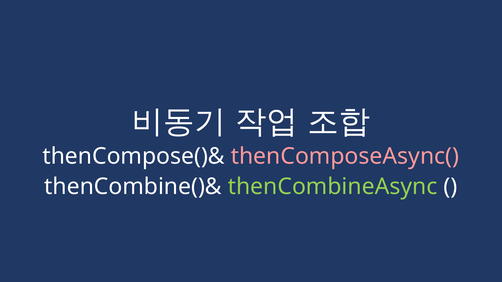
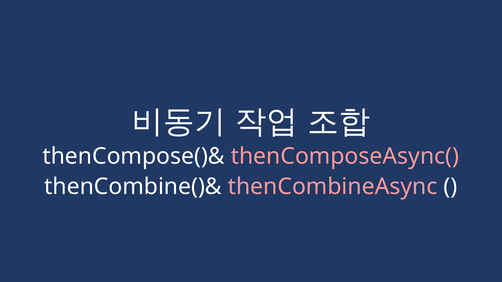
thenCombineAsync colour: light green -> pink (333, 187)
